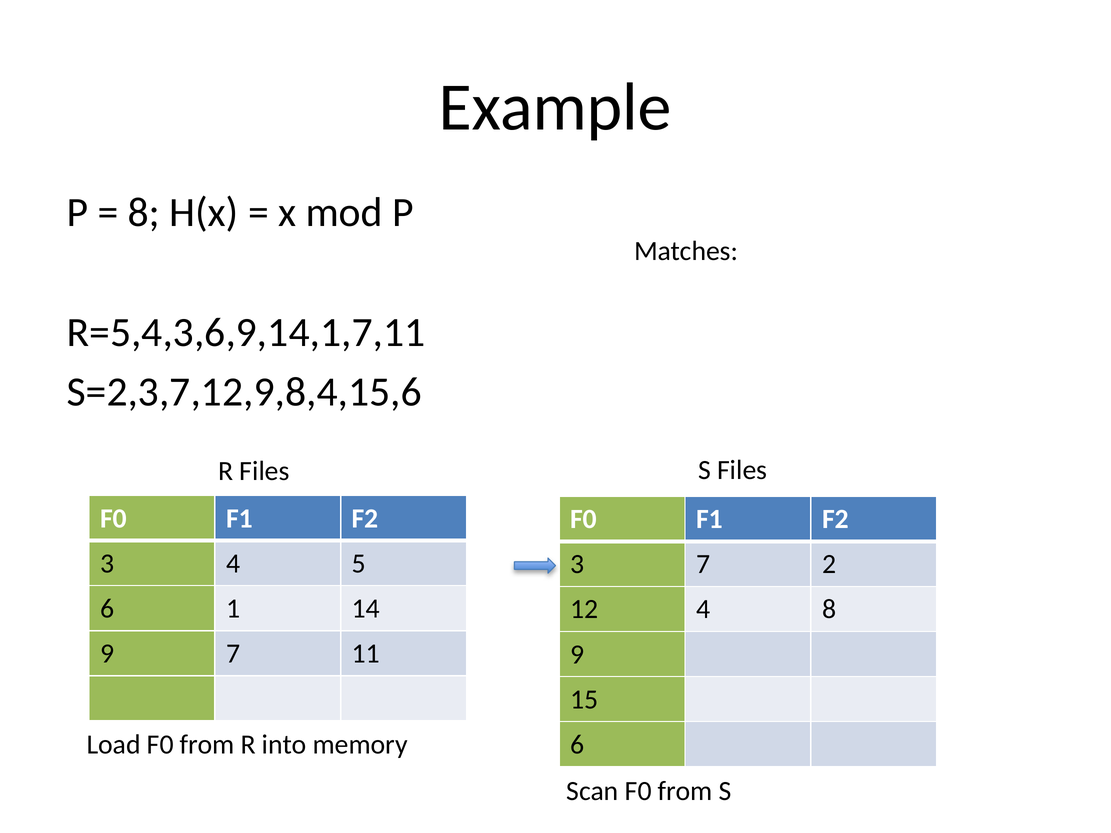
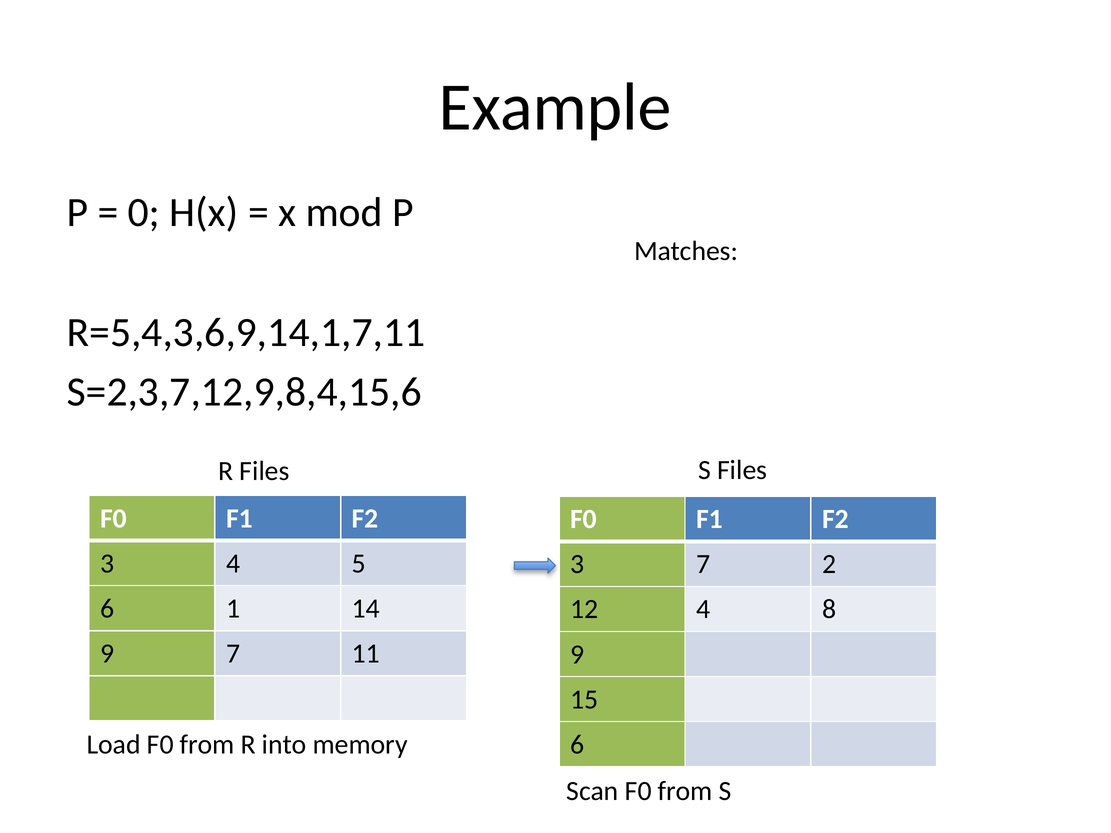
8: 8 -> 0 (144, 213)
